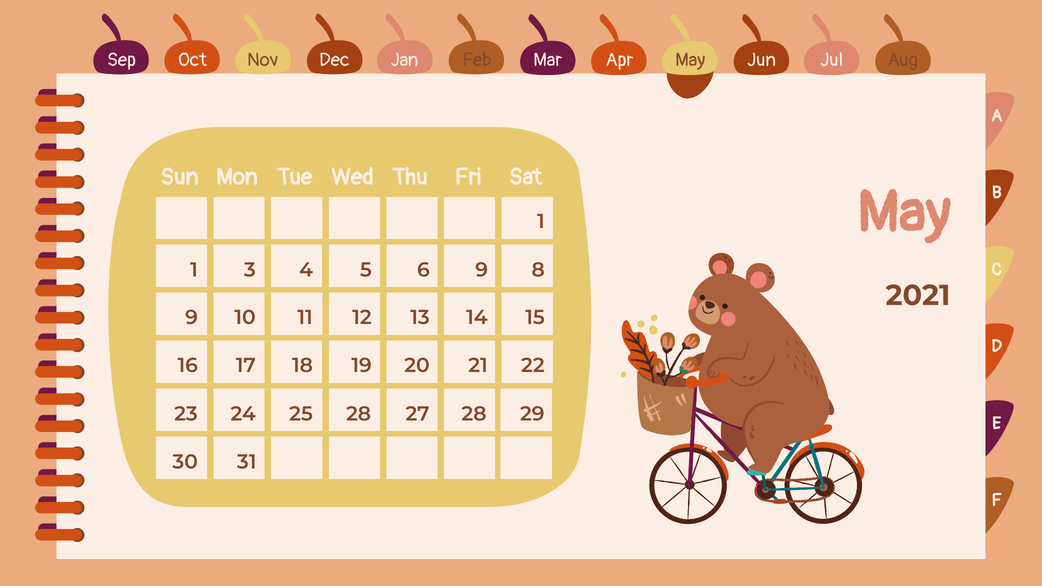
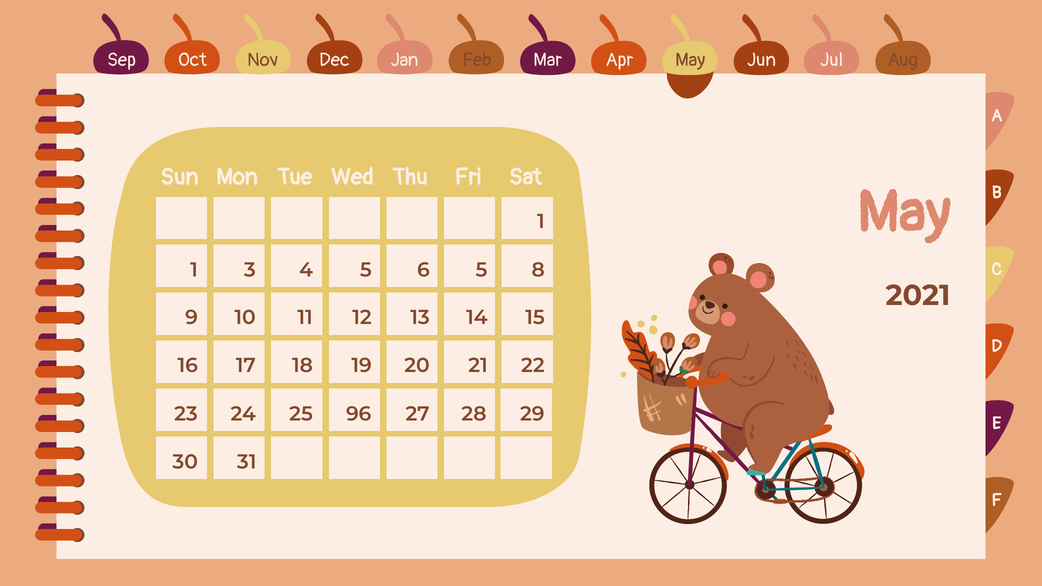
6 9: 9 -> 5 (481, 270)
25 28: 28 -> 96 (359, 414)
